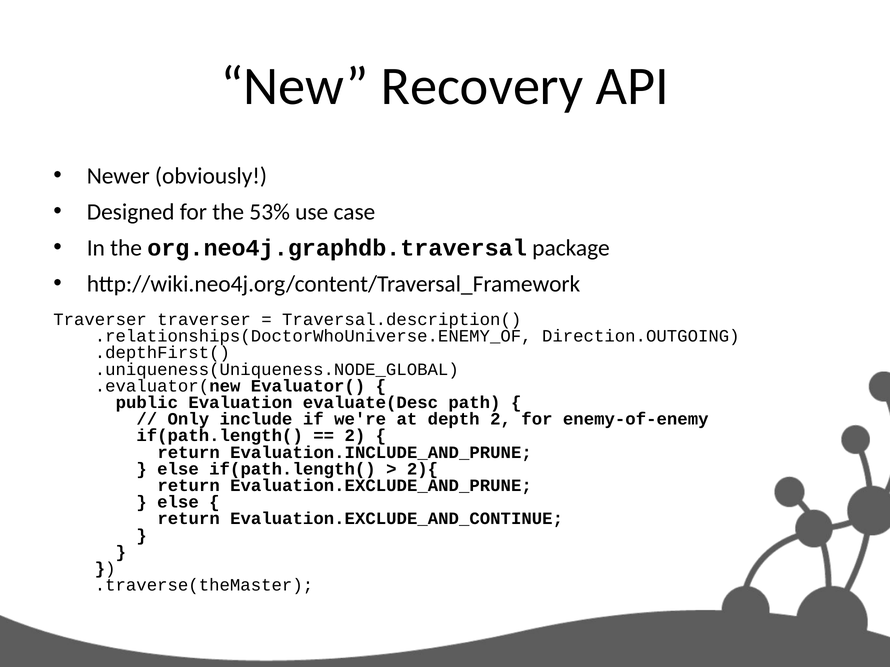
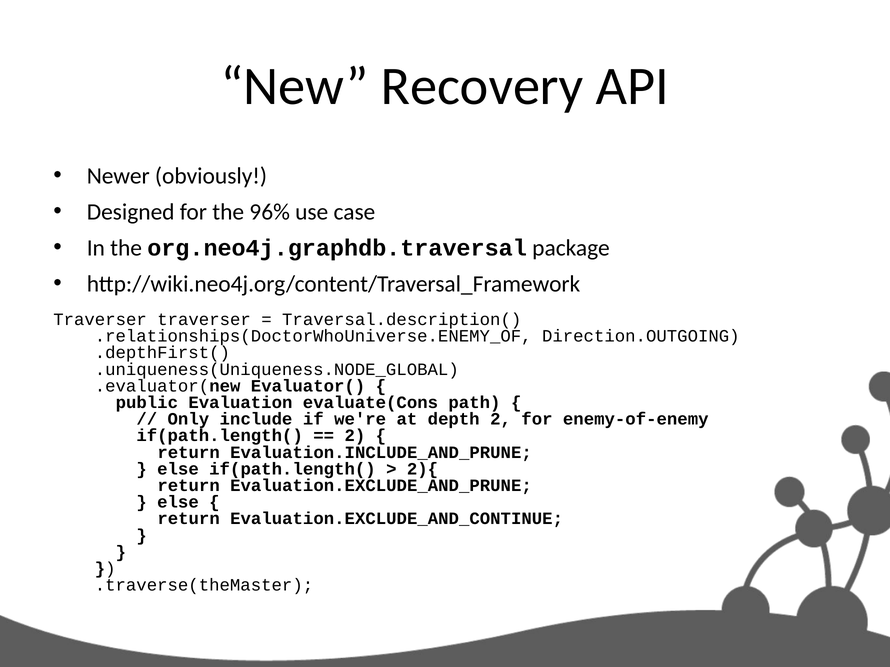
53%: 53% -> 96% (270, 212)
evaluate(Desc: evaluate(Desc -> evaluate(Cons (370, 403)
